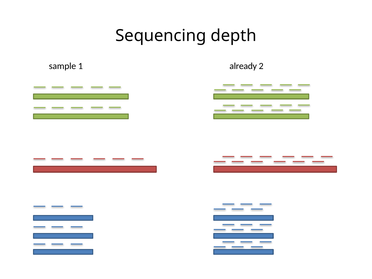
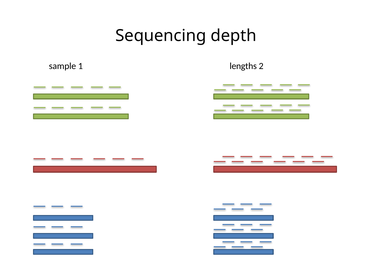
already: already -> lengths (243, 66)
